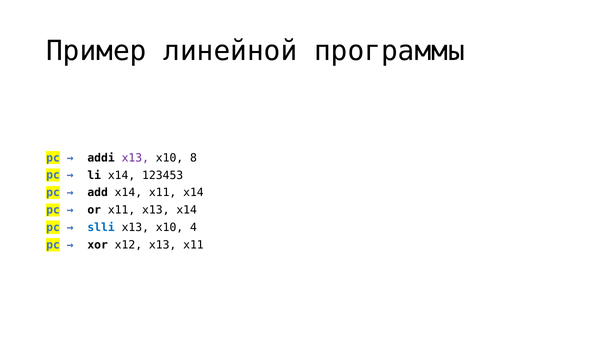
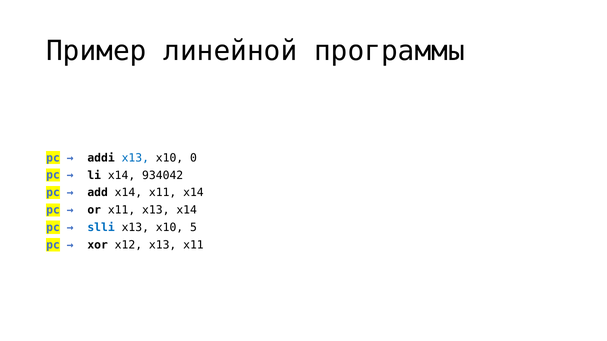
x13 colour: purple -> blue (135, 158)
8: 8 -> 0 (194, 158)
123453: 123453 -> 934042 (163, 175)
4: 4 -> 5 (194, 228)
